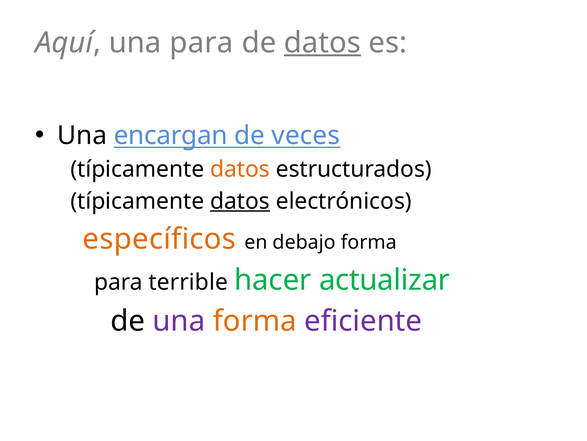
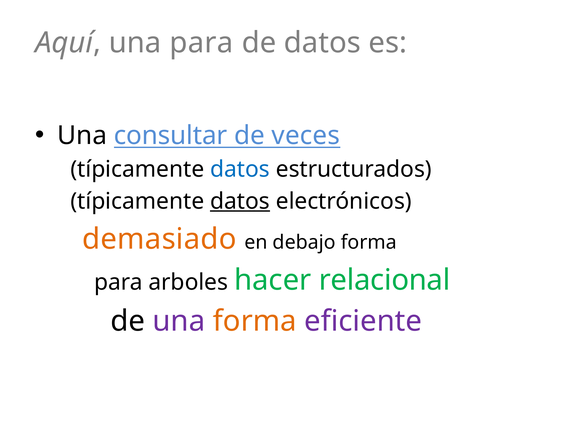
datos underline: present -> none (322, 43)
encargan: encargan -> consultar (171, 135)
datos colour: orange -> blue (240, 169)
específicos: específicos -> demasiado (159, 239)
terrible: terrible -> arboles (188, 282)
actualizar: actualizar -> relacional (385, 280)
